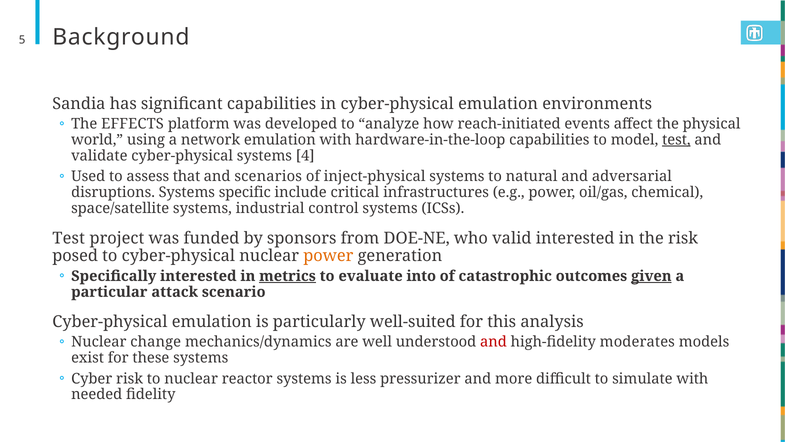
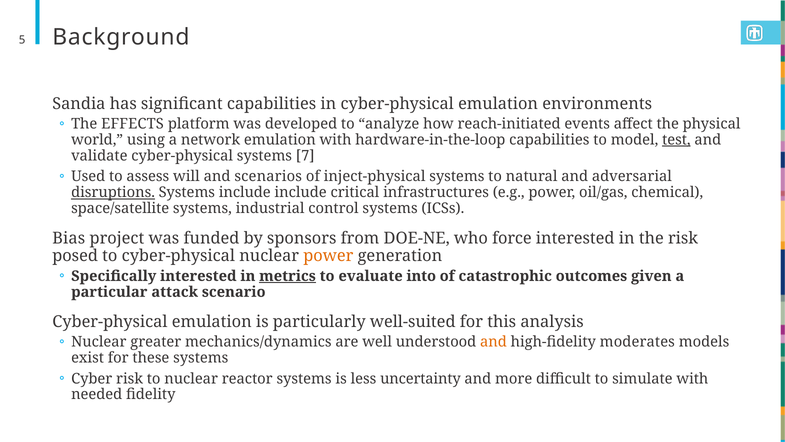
4: 4 -> 7 (305, 156)
that: that -> will (186, 176)
disruptions underline: none -> present (113, 192)
Systems specific: specific -> include (245, 192)
Test: Test -> Bias (69, 238)
valid: valid -> force (512, 238)
given underline: present -> none (651, 276)
change: change -> greater (156, 342)
and colour: red -> orange (493, 342)
pressurizer: pressurizer -> uncertainty (420, 378)
